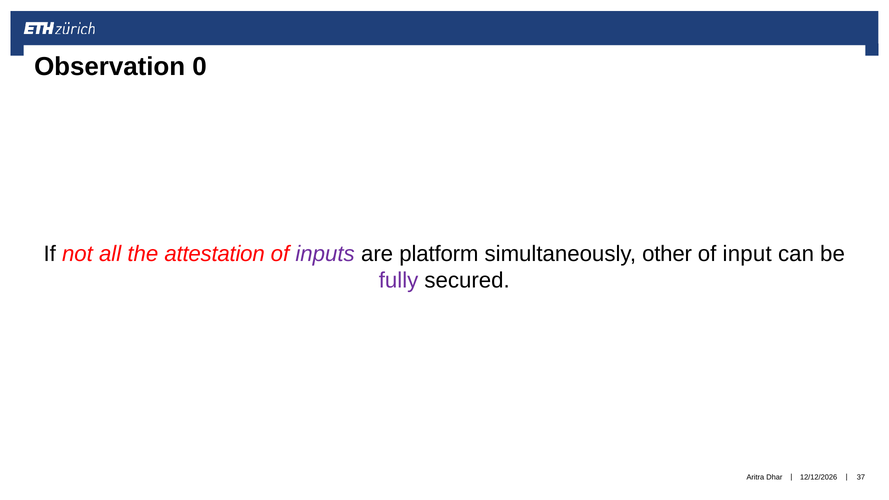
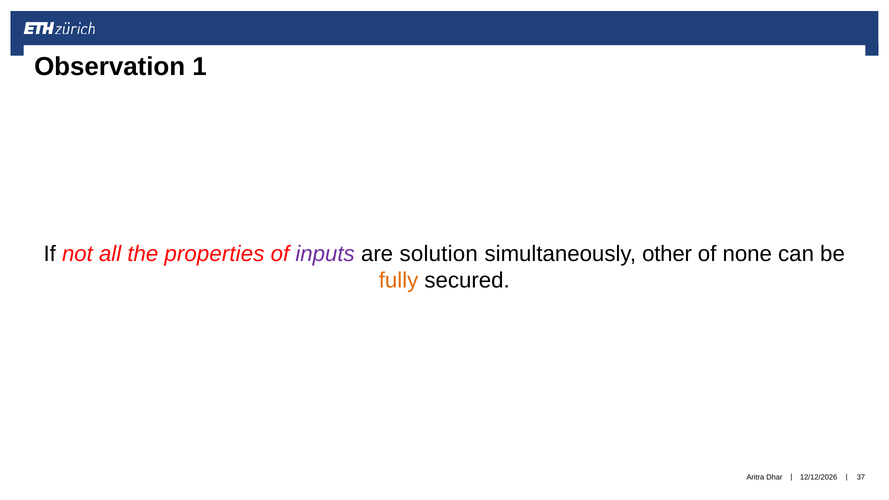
0: 0 -> 1 (199, 67)
attestation: attestation -> properties (214, 254)
platform: platform -> solution (439, 254)
input: input -> none (747, 254)
fully colour: purple -> orange (399, 281)
